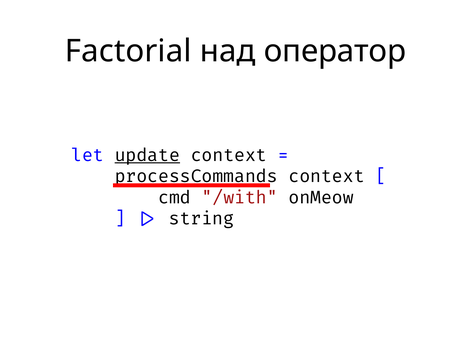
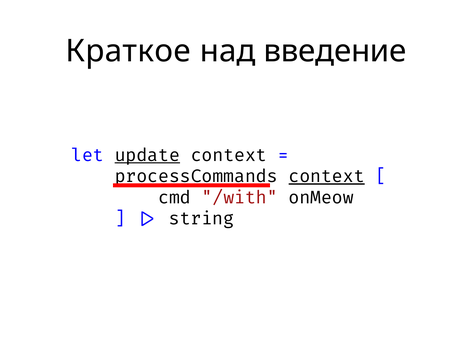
Factorial: Factorial -> Краткое (128, 51)
оператор: оператор -> введение (335, 51)
context underline: none -> present (327, 177)
